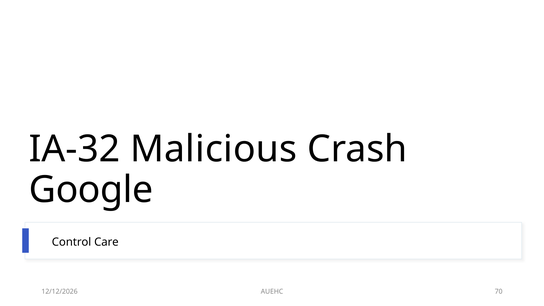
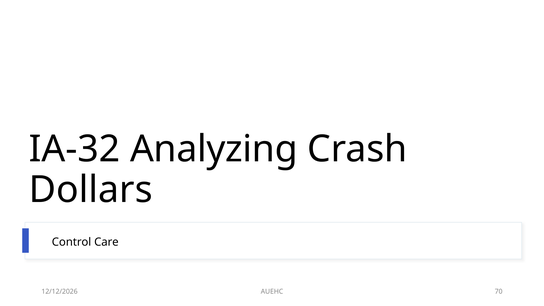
Malicious: Malicious -> Analyzing (214, 149)
Google: Google -> Dollars (91, 190)
